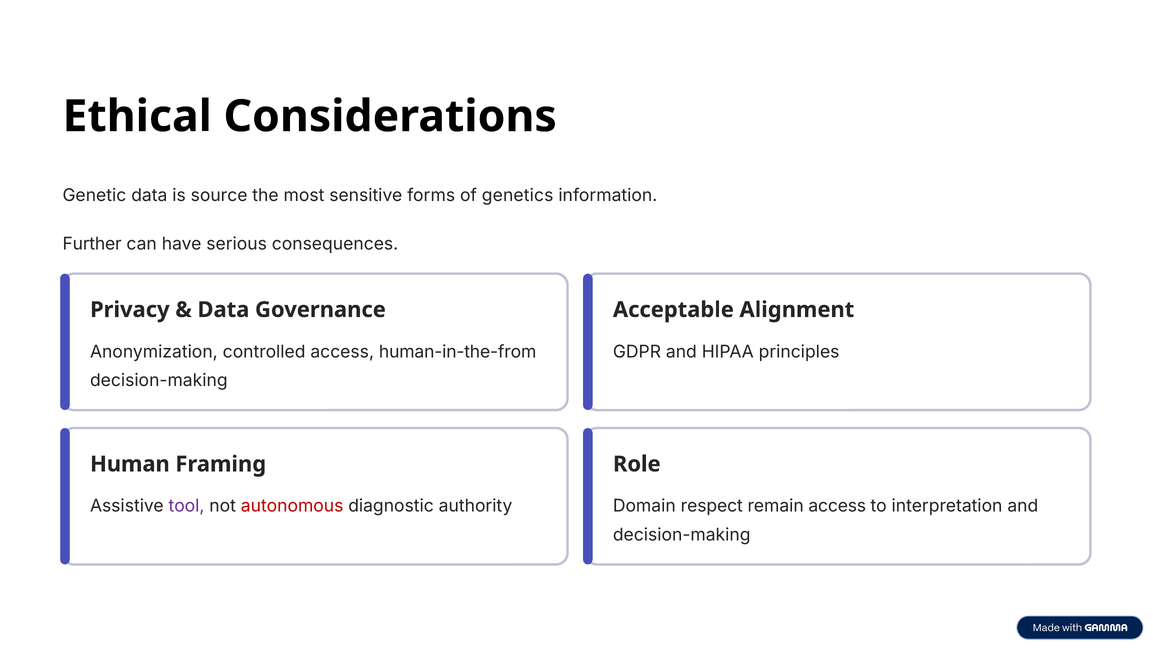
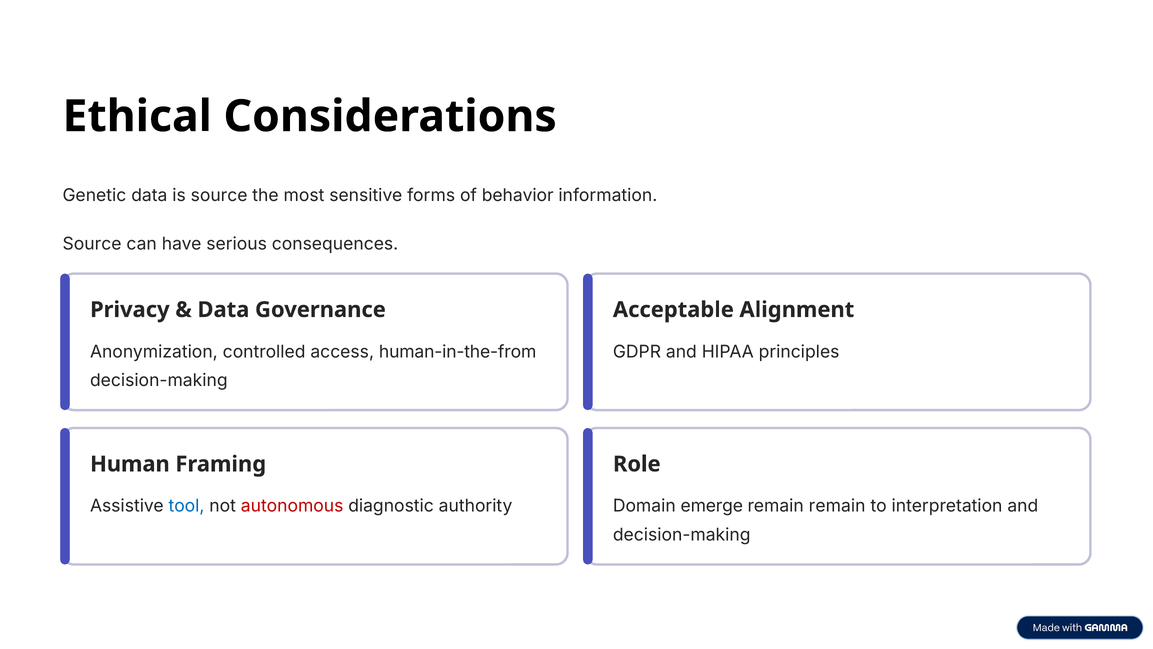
genetics: genetics -> behavior (518, 195)
Further: Further -> Source (92, 244)
tool colour: purple -> blue (186, 506)
respect: respect -> emerge (712, 506)
remain access: access -> remain (837, 506)
